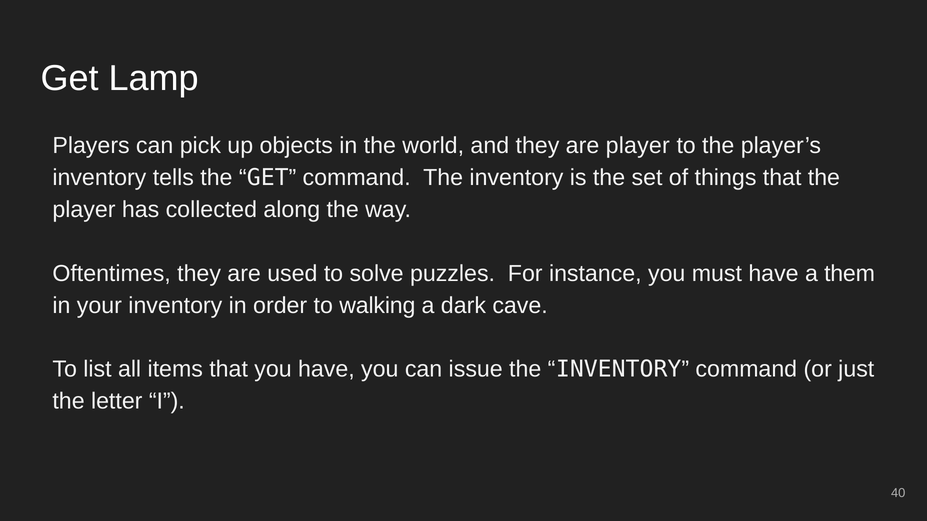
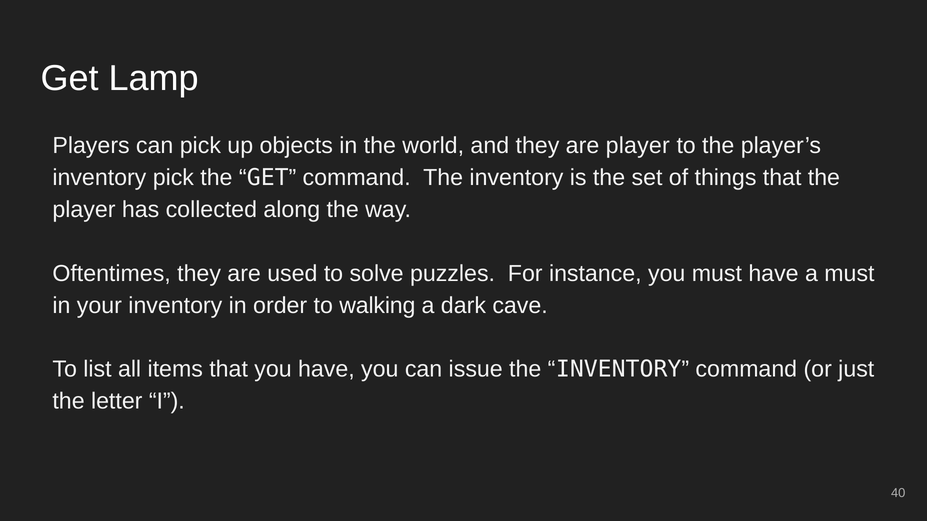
inventory tells: tells -> pick (173, 178)
a them: them -> must (849, 274)
